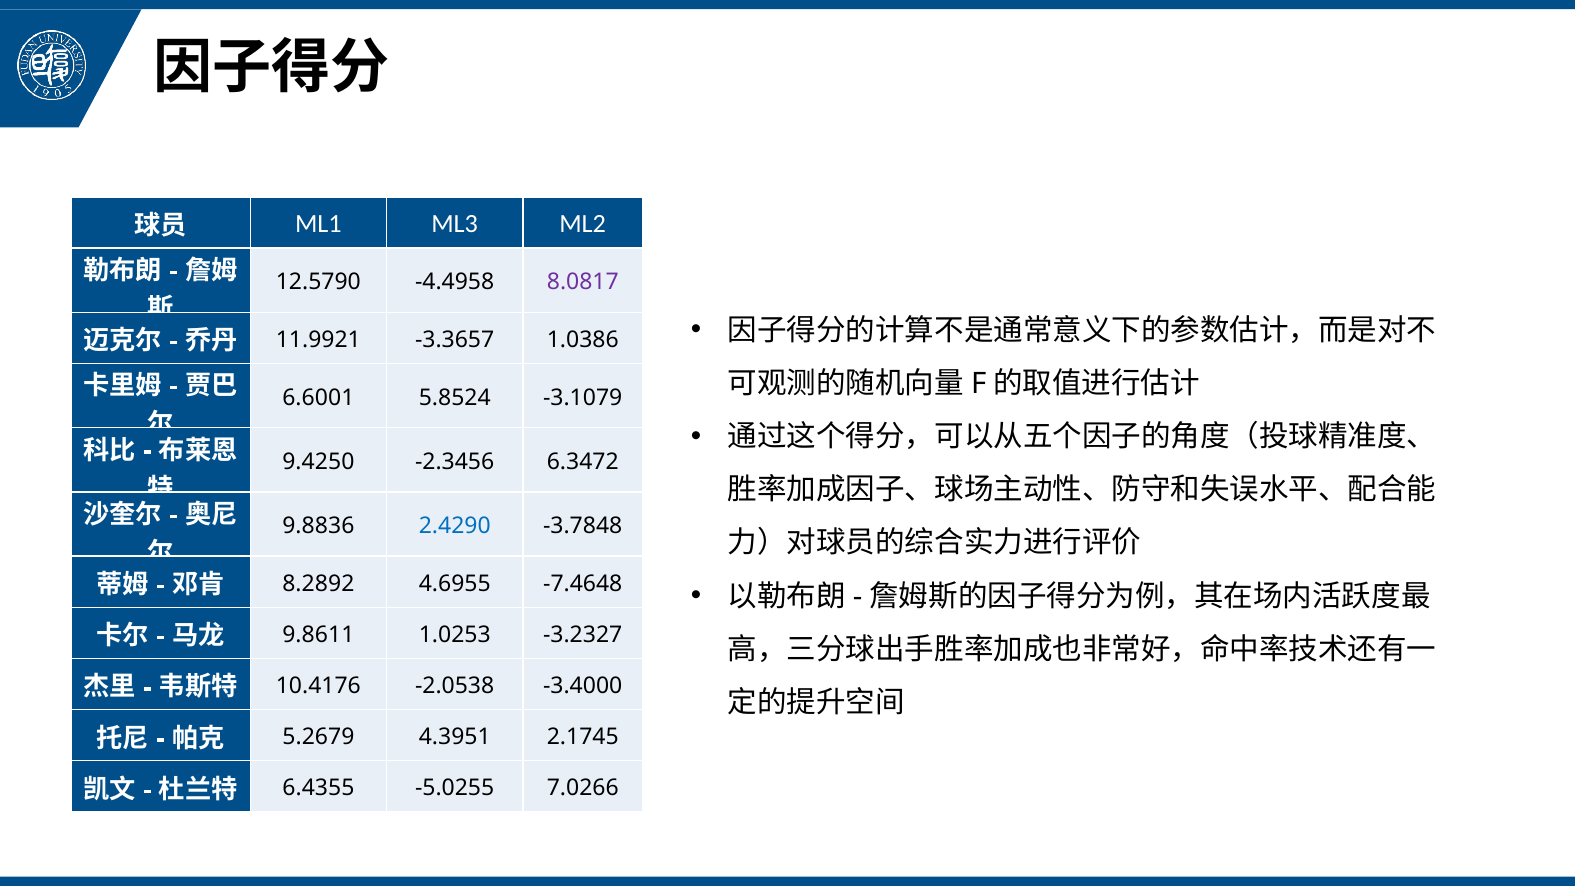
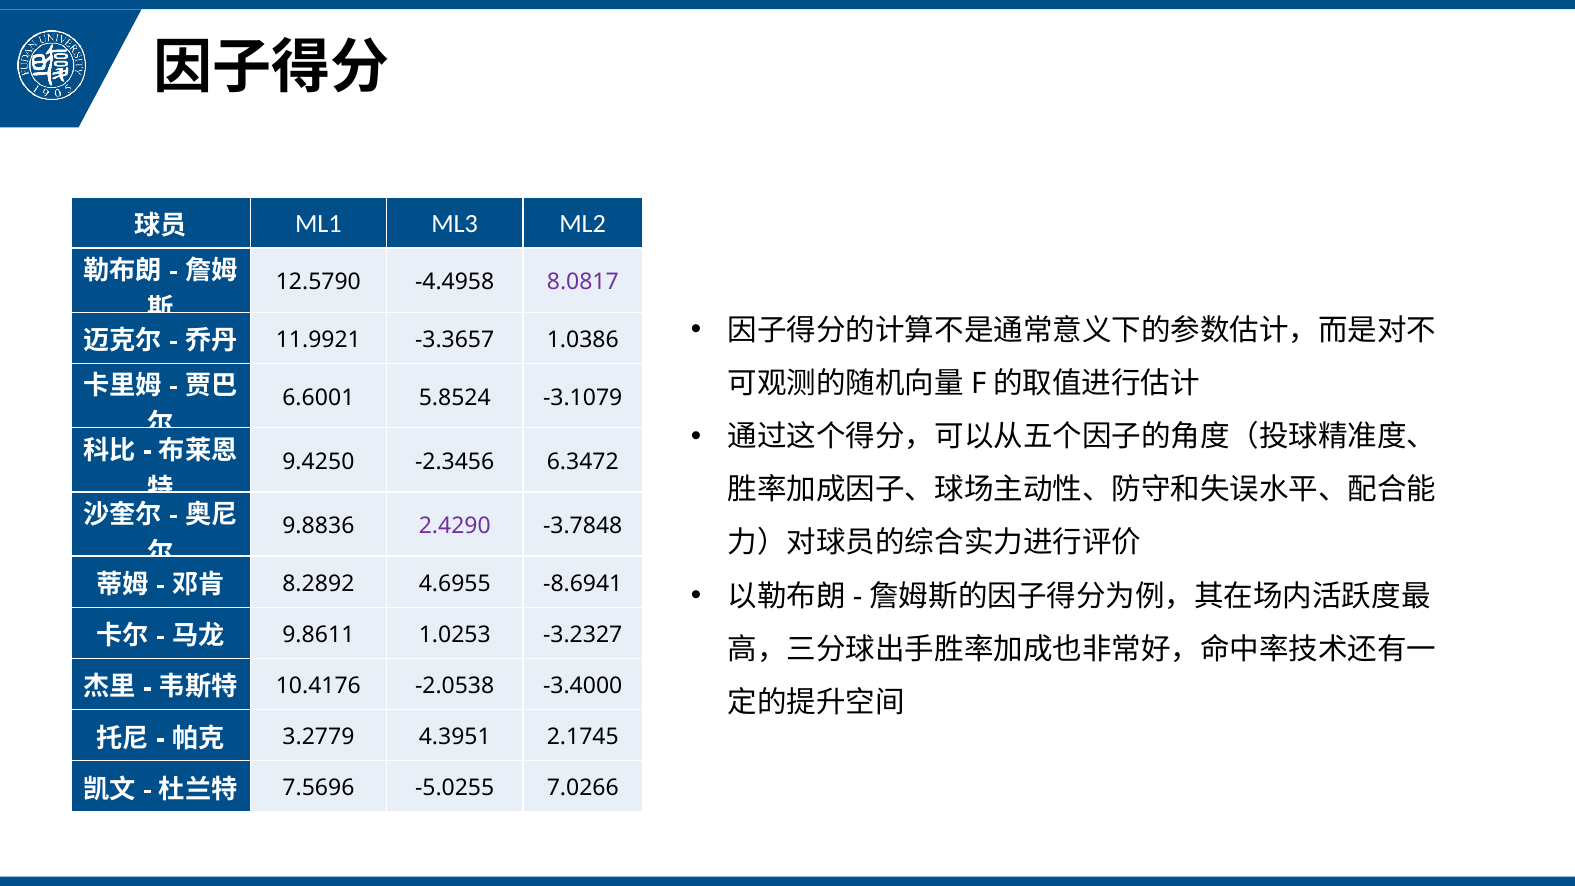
2.4290 colour: blue -> purple (455, 526)
-7.4648: -7.4648 -> -8.6941 (583, 584)
5.2679: 5.2679 -> 3.2779 (318, 737)
6.4355: 6.4355 -> 7.5696 (318, 788)
